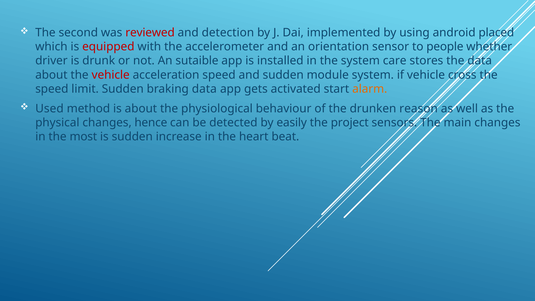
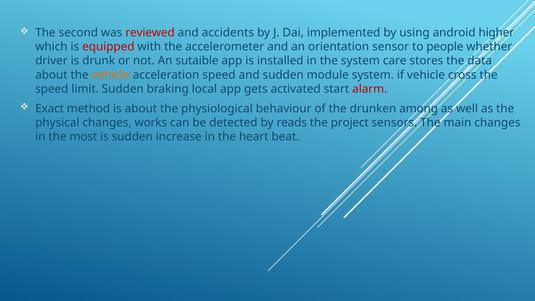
detection: detection -> accidents (228, 33)
placed: placed -> higher (496, 33)
vehicle colour: red -> orange (111, 75)
braking data: data -> local (204, 89)
alarm colour: orange -> red (370, 89)
Used: Used -> Exact (50, 109)
reason: reason -> among (419, 109)
hence: hence -> works (151, 123)
easily: easily -> reads (292, 123)
